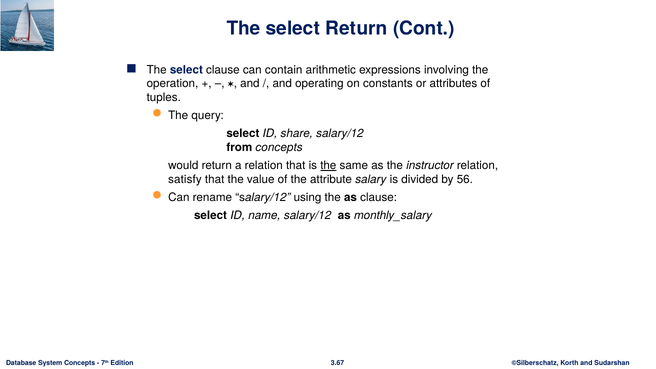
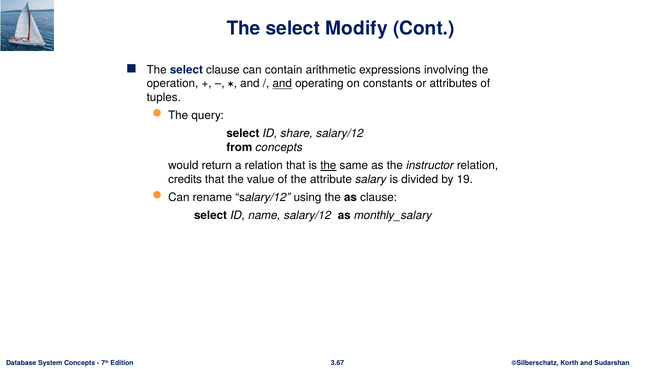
select Return: Return -> Modify (356, 29)
and underline: none -> present (282, 84)
satisfy: satisfy -> credits (185, 180)
56: 56 -> 19 (465, 180)
